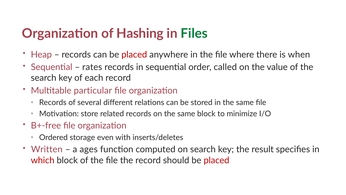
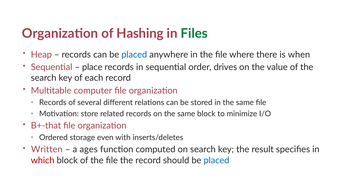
placed colour: red -> blue (134, 54)
rates: rates -> place (92, 67)
called: called -> drives (225, 67)
particular: particular -> computer (93, 90)
B+-free: B+-free -> B+-that (46, 125)
placed colour: red -> blue (216, 160)
